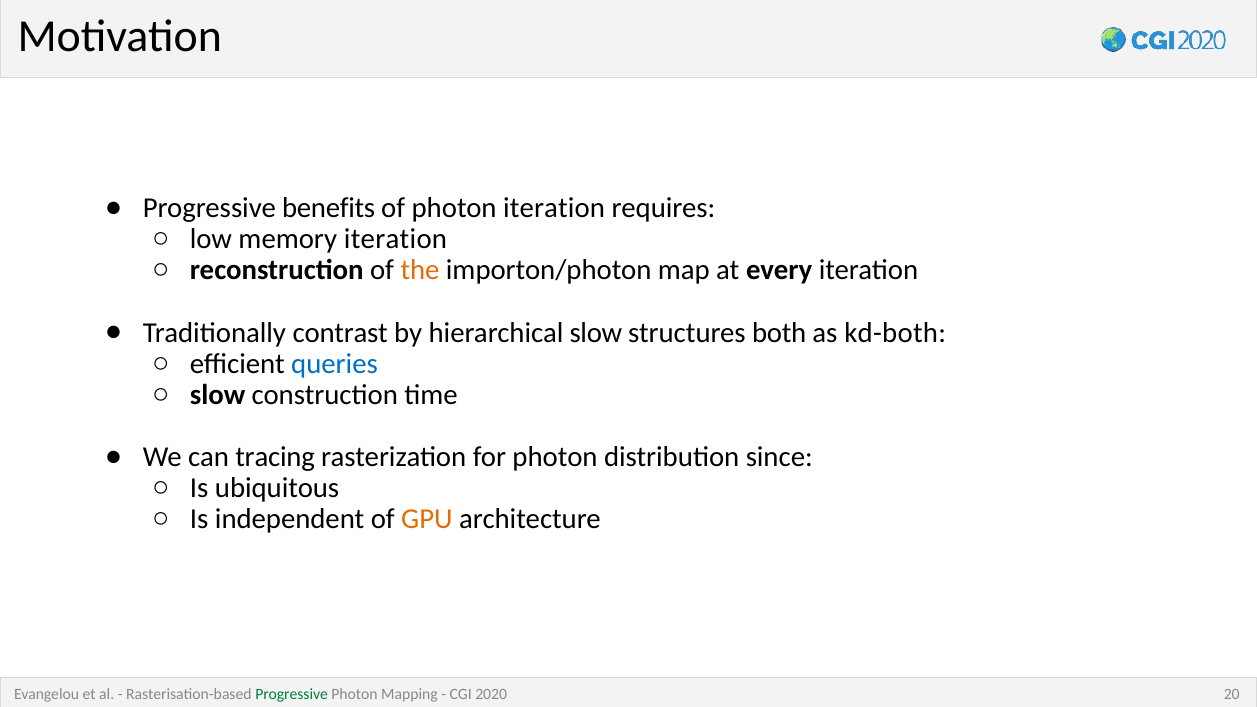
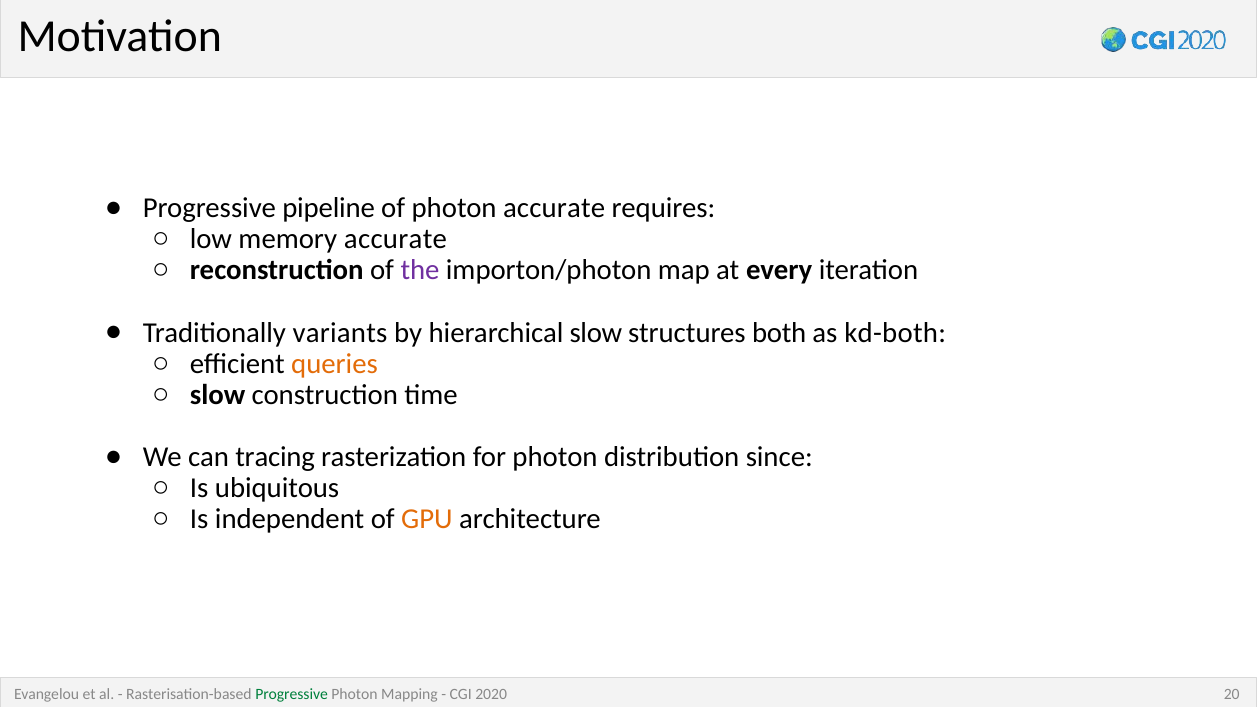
benefits: benefits -> pipeline (329, 208)
photon iteration: iteration -> accurate (554, 208)
memory iteration: iteration -> accurate (396, 239)
the colour: orange -> purple (420, 270)
contrast: contrast -> variants (340, 333)
queries colour: blue -> orange (335, 364)
